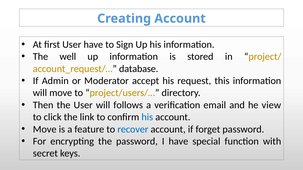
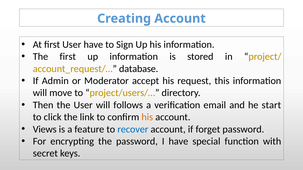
The well: well -> first (68, 57)
view: view -> start (271, 105)
his colour: blue -> orange (147, 117)
Move: Move -> Views (45, 130)
